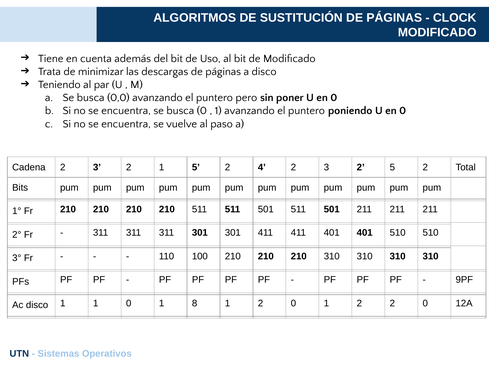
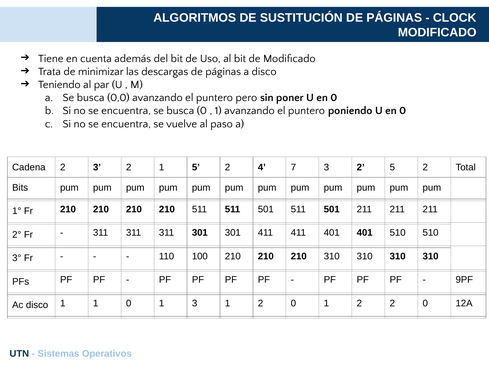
4 2: 2 -> 7 (293, 167)
1 8: 8 -> 3 (195, 303)
